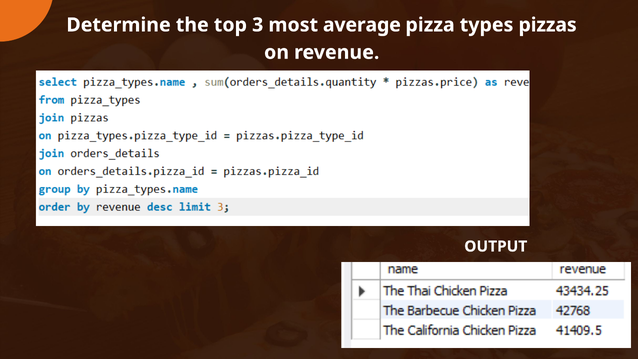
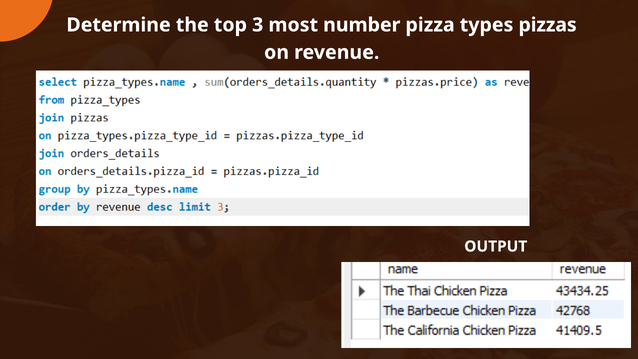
average: average -> number (362, 25)
